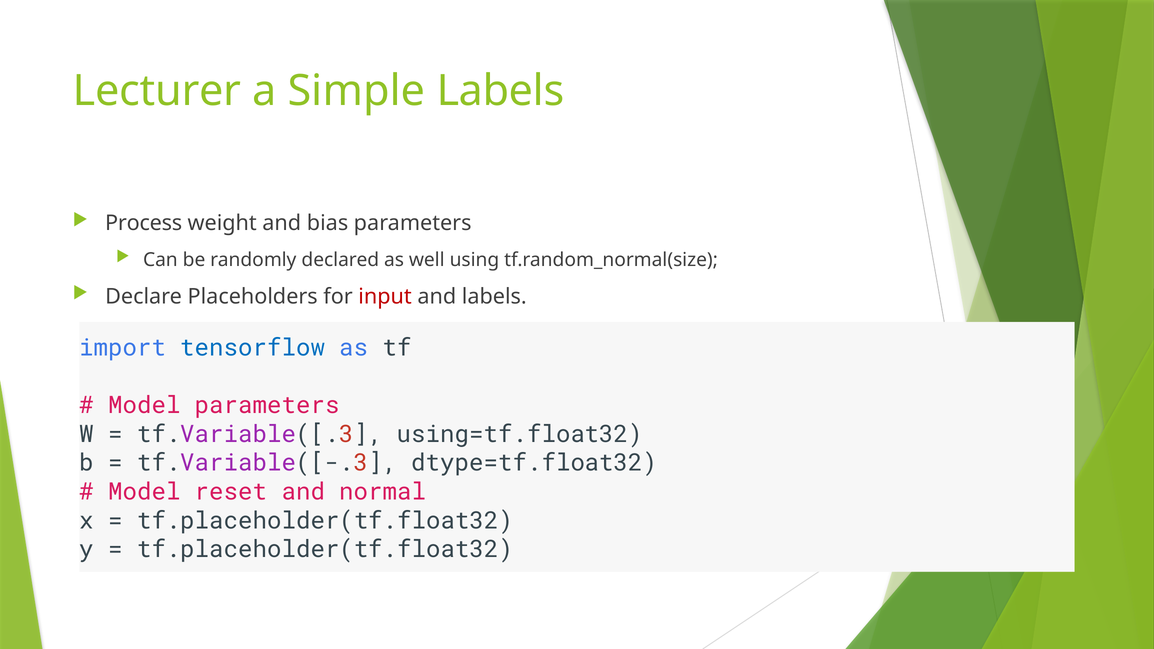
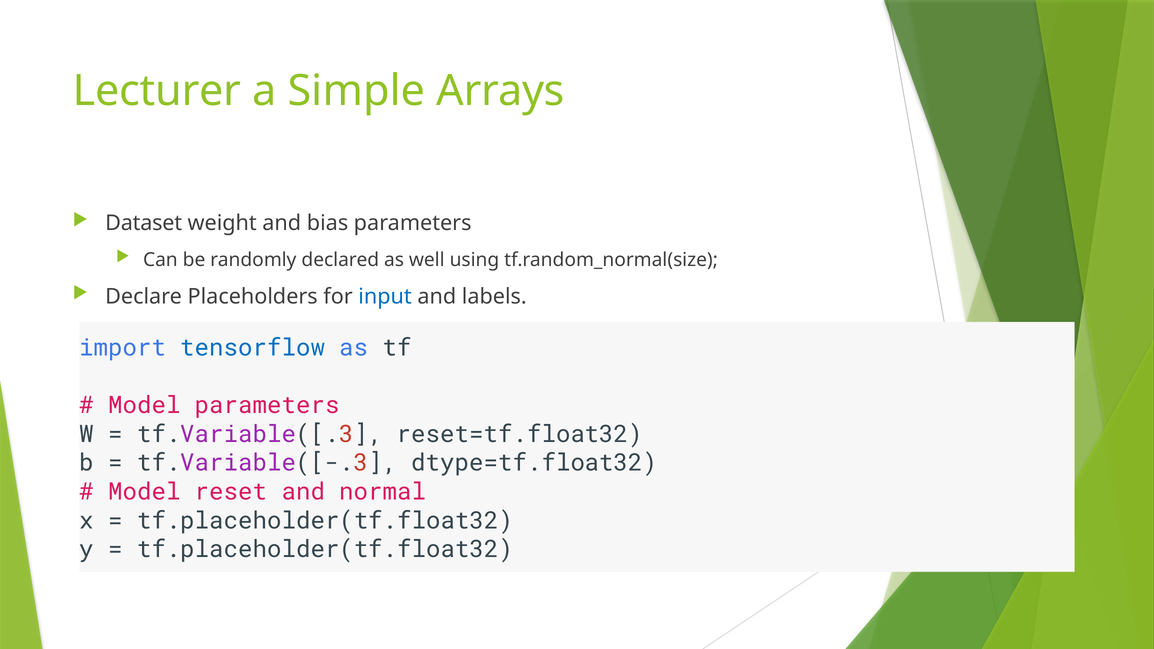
Simple Labels: Labels -> Arrays (501, 91)
Process: Process -> Dataset (144, 223)
input colour: red -> blue (385, 296)
using=tf.float32: using=tf.float32 -> reset=tf.float32 (520, 434)
